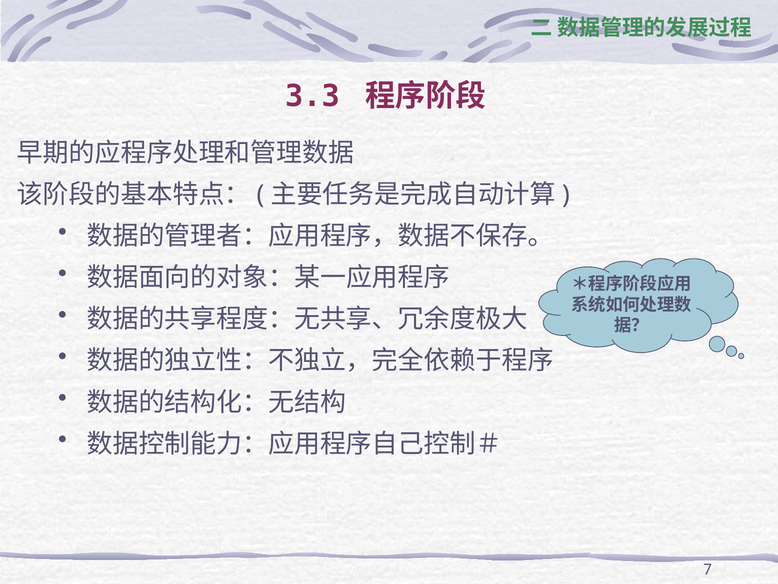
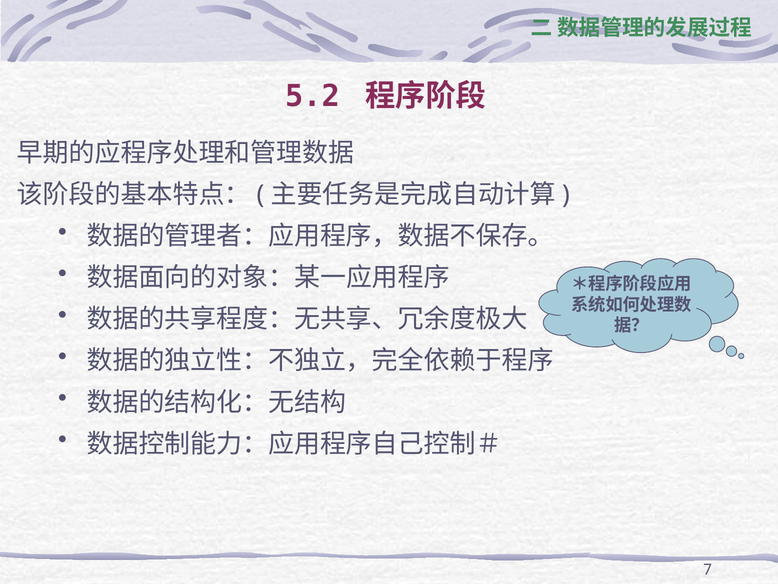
3.3: 3.3 -> 5.2 (312, 96)
